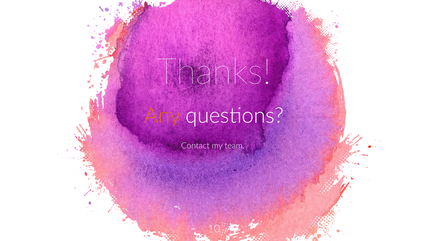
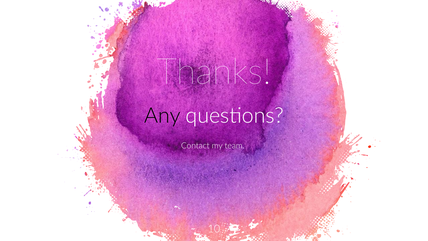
Any colour: orange -> black (162, 116)
